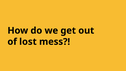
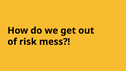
lost: lost -> risk (28, 42)
